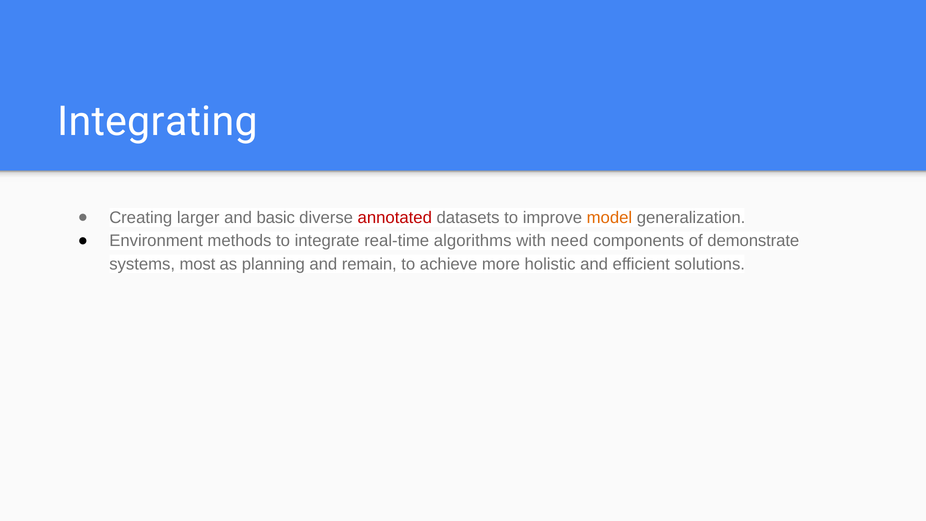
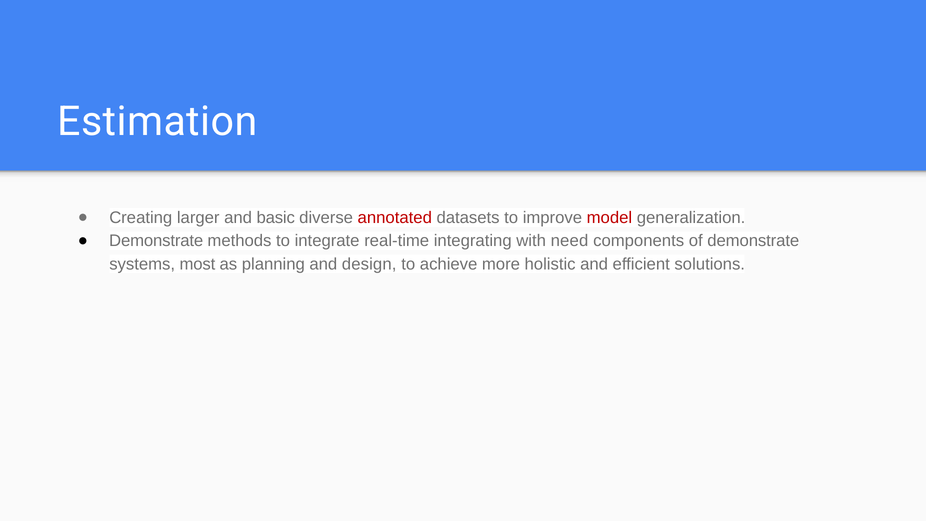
Integrating: Integrating -> Estimation (157, 121)
model colour: orange -> red (609, 218)
Environment: Environment -> Demonstrate (156, 241)
algorithms: algorithms -> integrating (473, 241)
remain: remain -> design (369, 264)
